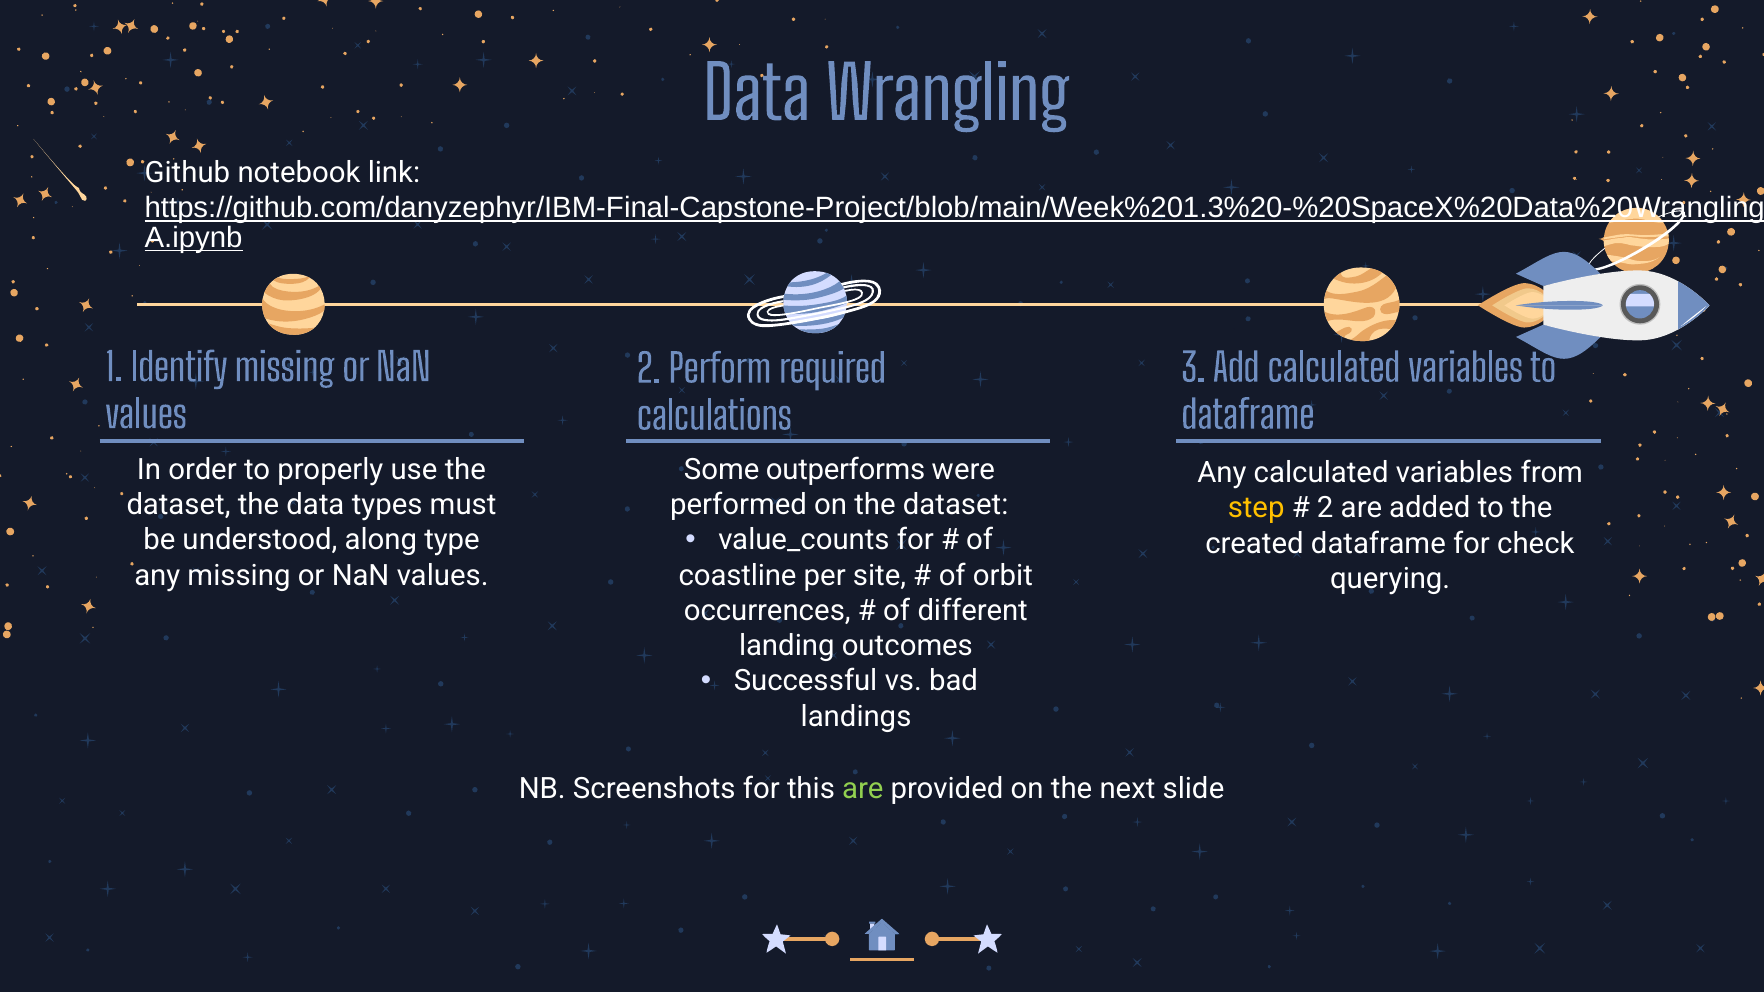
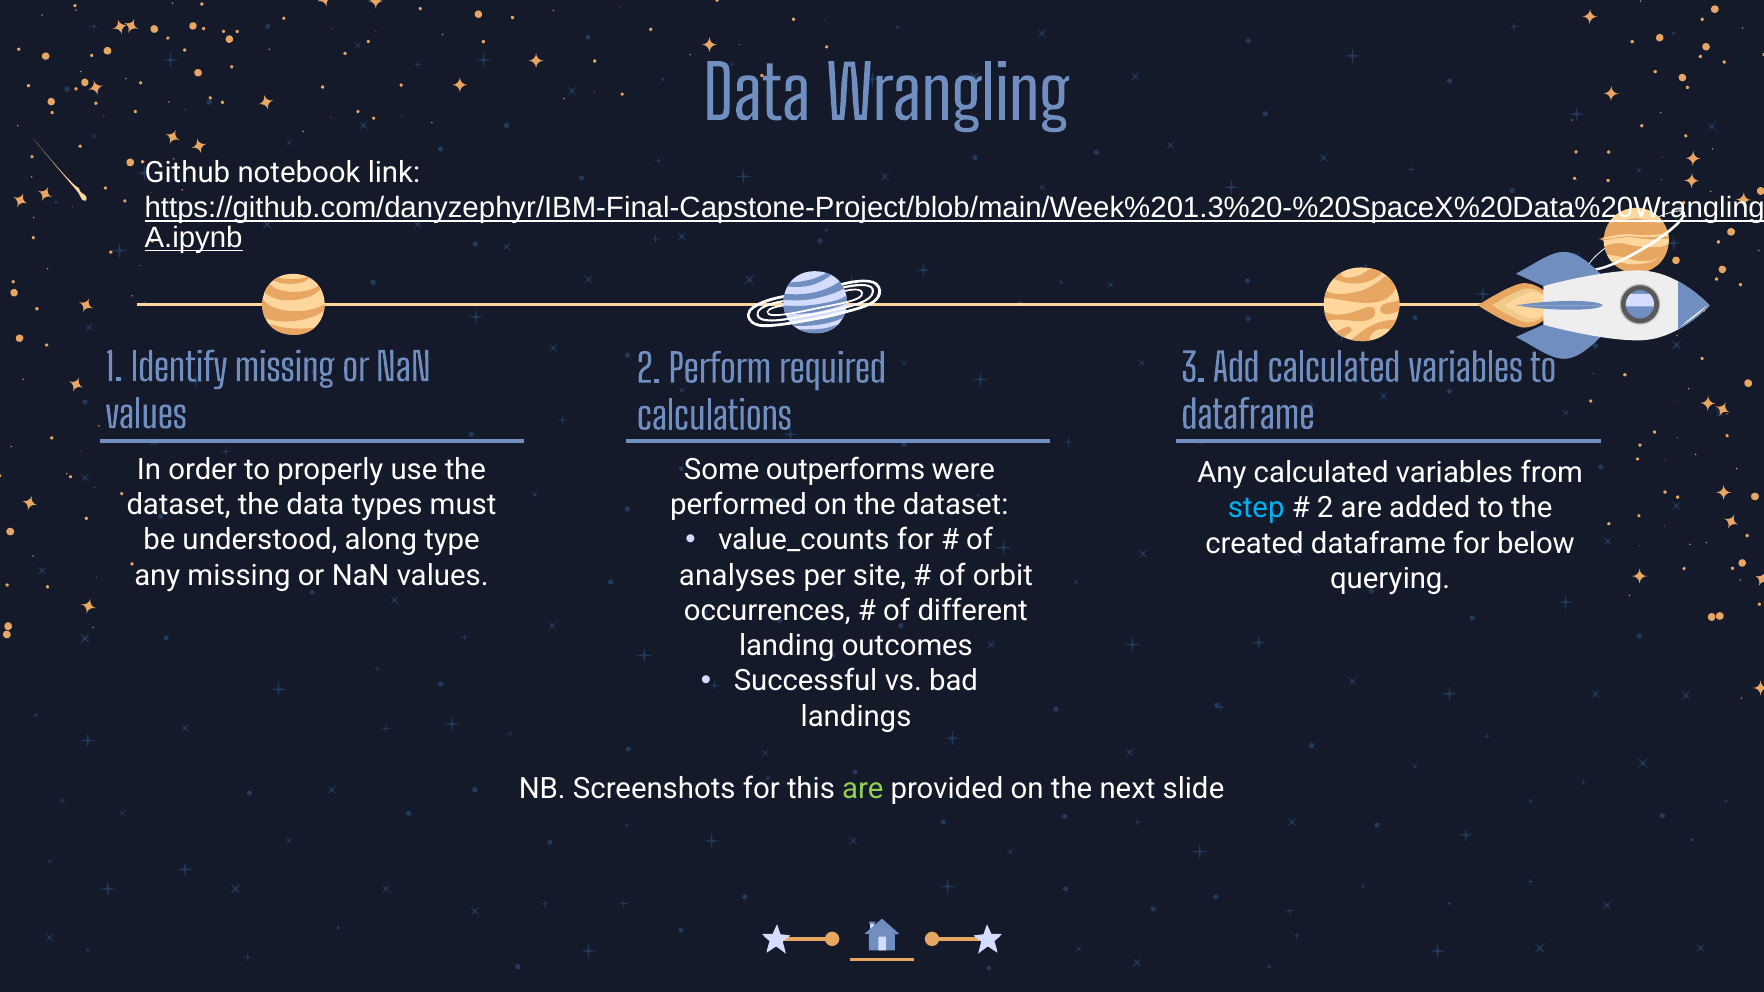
step colour: yellow -> light blue (1256, 508)
check: check -> below (1536, 543)
coastline: coastline -> analyses (737, 575)
